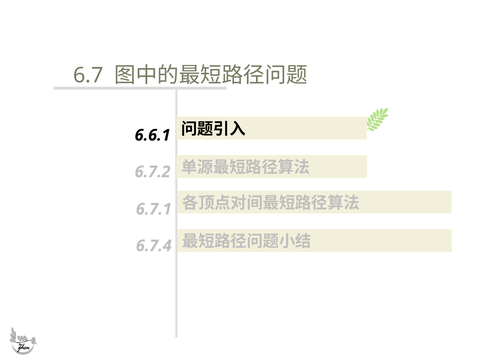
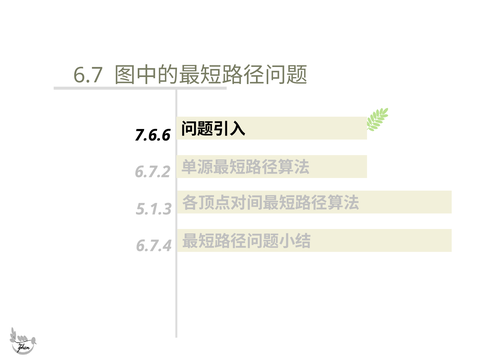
6.6.1: 6.6.1 -> 7.6.6 (153, 135)
6.7.1: 6.7.1 -> 5.1.3 (154, 209)
